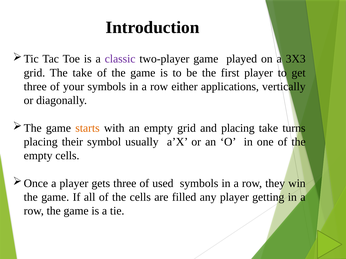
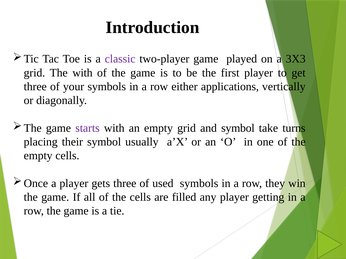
The take: take -> with (82, 73)
starts colour: orange -> purple (87, 128)
and placing: placing -> symbol (238, 128)
